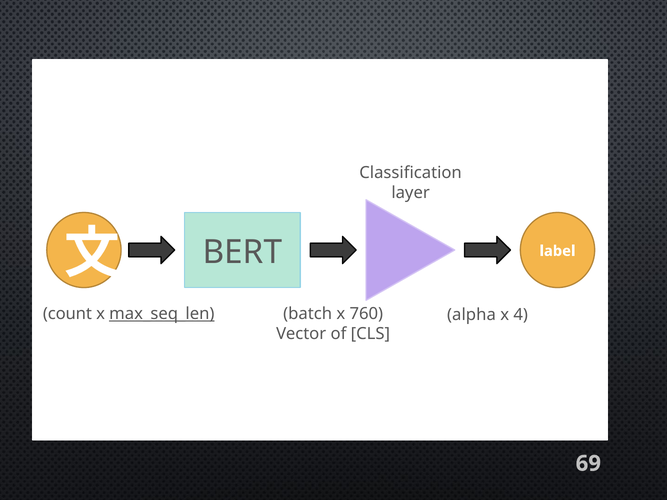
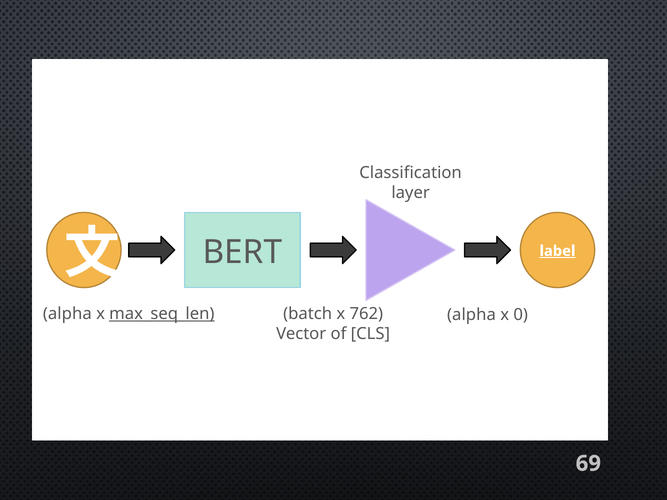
label underline: none -> present (557, 251)
count: count -> alpha (67, 314)
760: 760 -> 762 (366, 314)
4: 4 -> 0 (521, 315)
